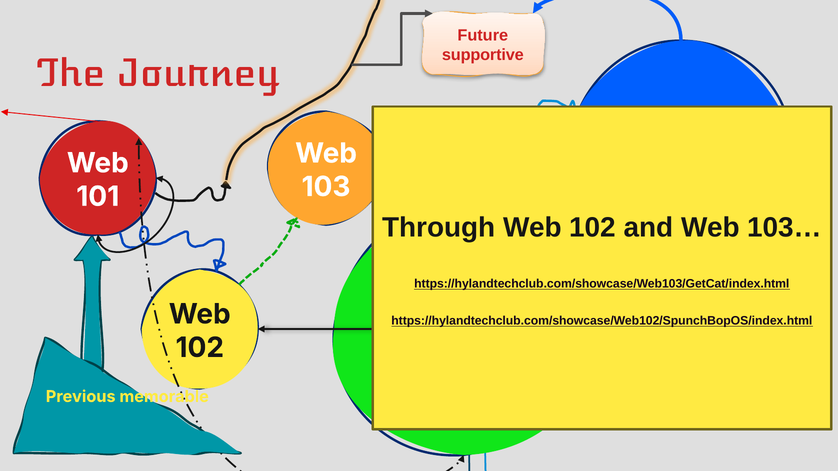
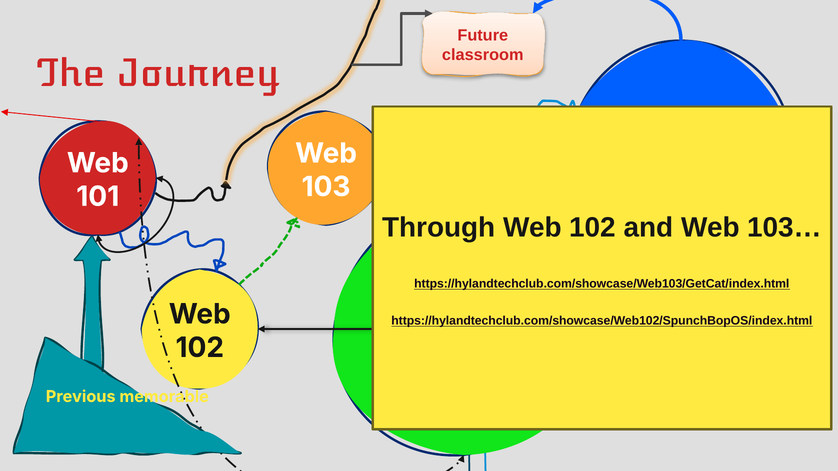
supportive: supportive -> classroom (483, 55)
